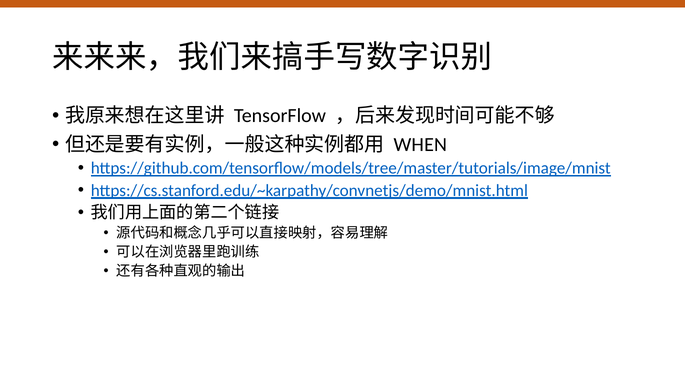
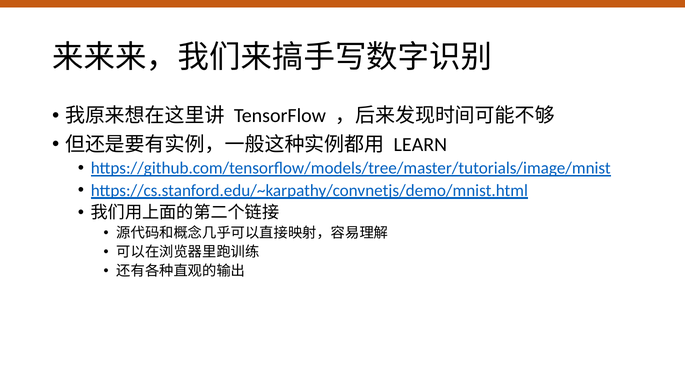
WHEN: WHEN -> LEARN (420, 145)
